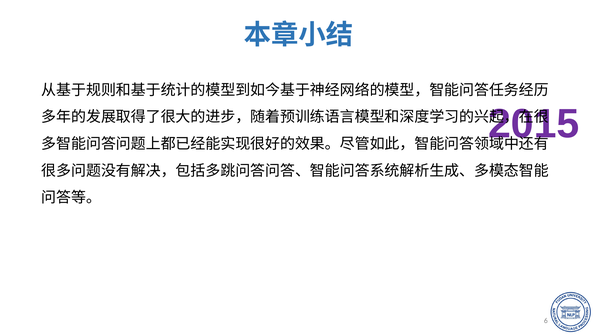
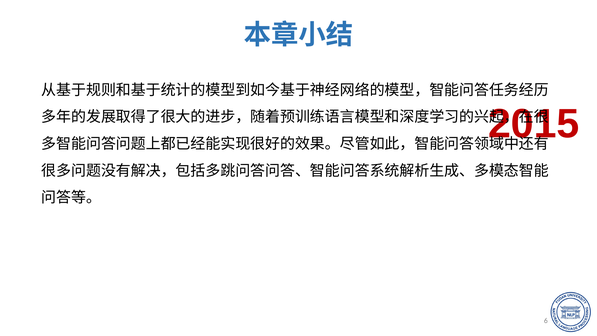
2015 colour: purple -> red (534, 124)
